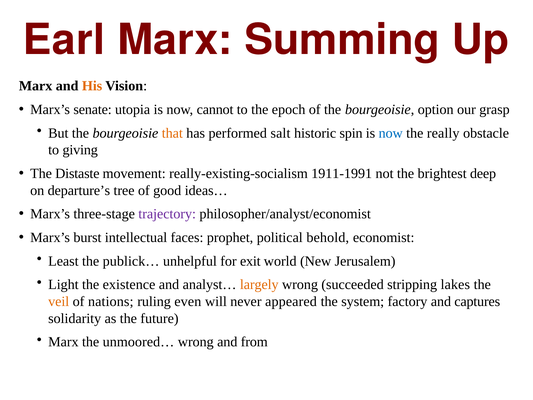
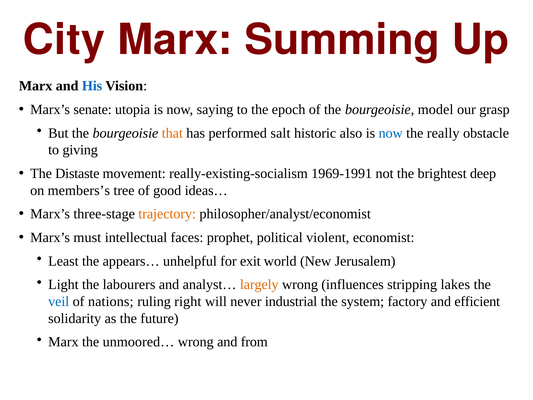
Earl: Earl -> City (64, 40)
His colour: orange -> blue (92, 86)
cannot: cannot -> saying (215, 109)
option: option -> model (436, 109)
spin: spin -> also (351, 133)
1911-1991: 1911-1991 -> 1969-1991 (342, 173)
departure’s: departure’s -> members’s (79, 190)
trajectory colour: purple -> orange (167, 214)
burst: burst -> must (87, 237)
behold: behold -> violent (328, 237)
publick…: publick… -> appears… (131, 261)
existence: existence -> labourers (129, 285)
succeeded: succeeded -> influences (353, 285)
veil colour: orange -> blue (59, 301)
even: even -> right (188, 301)
appeared: appeared -> industrial (291, 301)
captures: captures -> efficient (477, 301)
